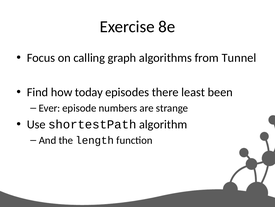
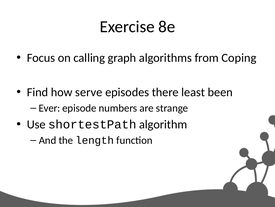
Tunnel: Tunnel -> Coping (239, 58)
today: today -> serve (89, 92)
